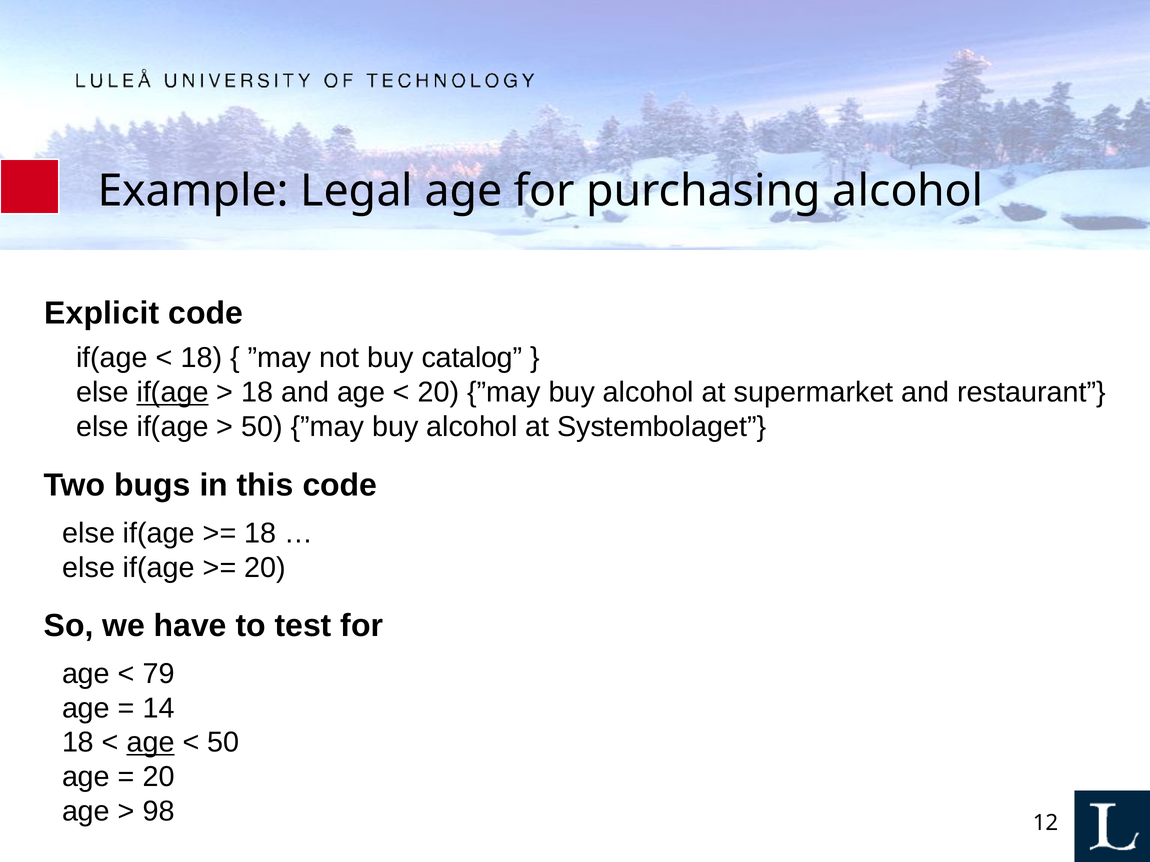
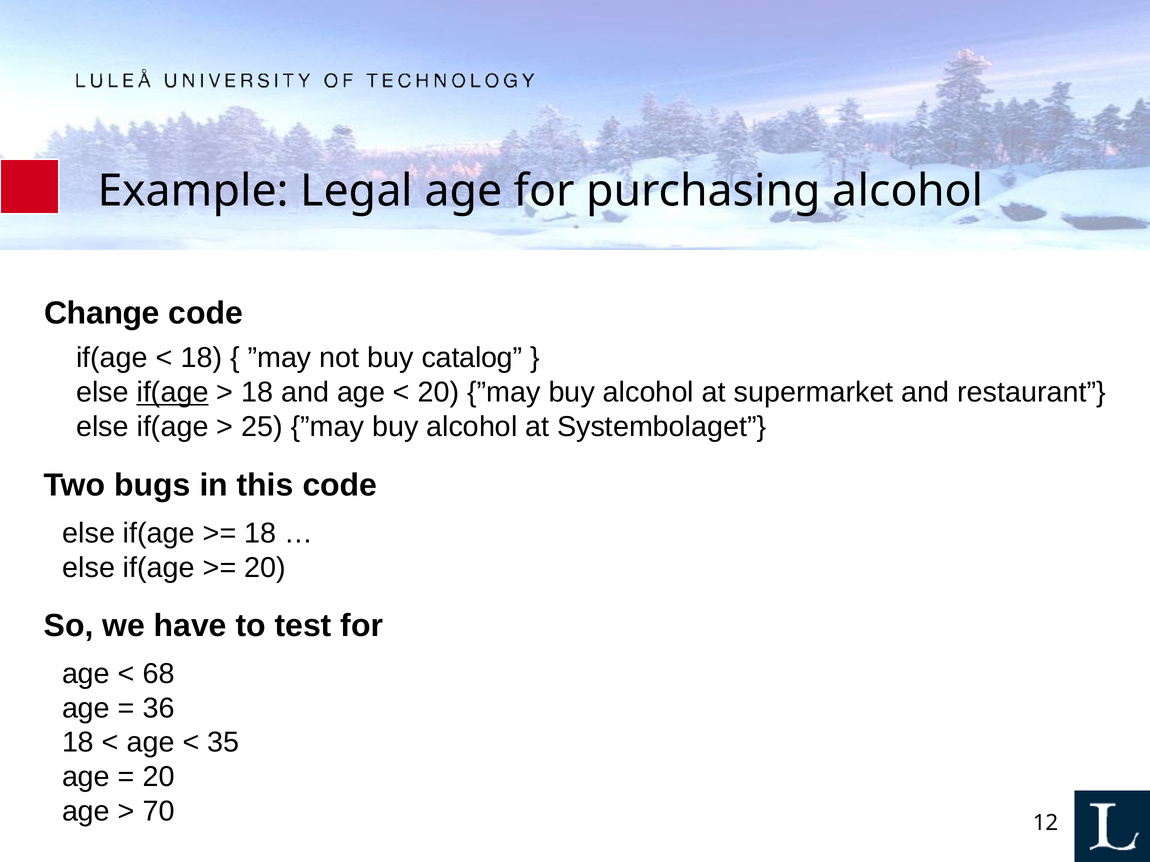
Explicit: Explicit -> Change (102, 313)
50: 50 -> 25 (262, 427)
79: 79 -> 68 (159, 674)
14: 14 -> 36 (159, 708)
age underline: present -> none (151, 743)
50: 50 -> 35 (223, 743)
98: 98 -> 70 (159, 812)
